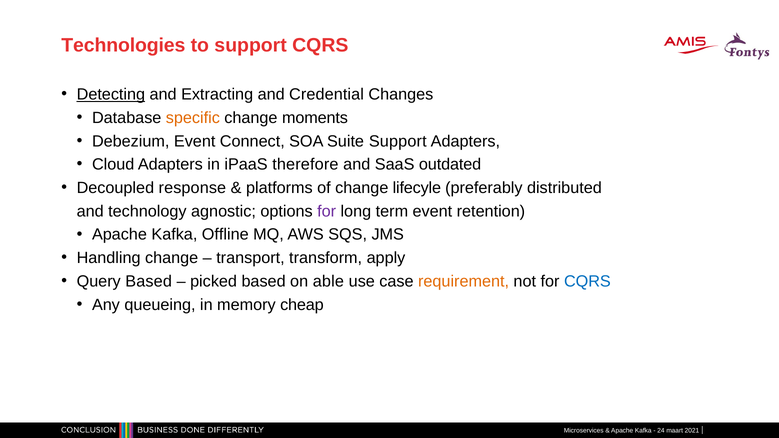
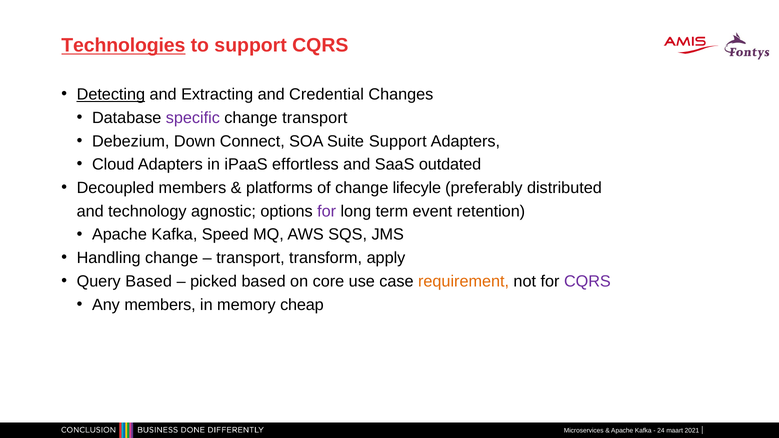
Technologies underline: none -> present (123, 45)
specific colour: orange -> purple (193, 118)
change moments: moments -> transport (315, 118)
Debezium Event: Event -> Down (195, 141)
therefore: therefore -> effortless (305, 165)
Decoupled response: response -> members (192, 188)
Offline: Offline -> Speed (225, 235)
able: able -> core (328, 281)
CQRS colour: blue -> purple (587, 281)
Any queueing: queueing -> members (160, 305)
